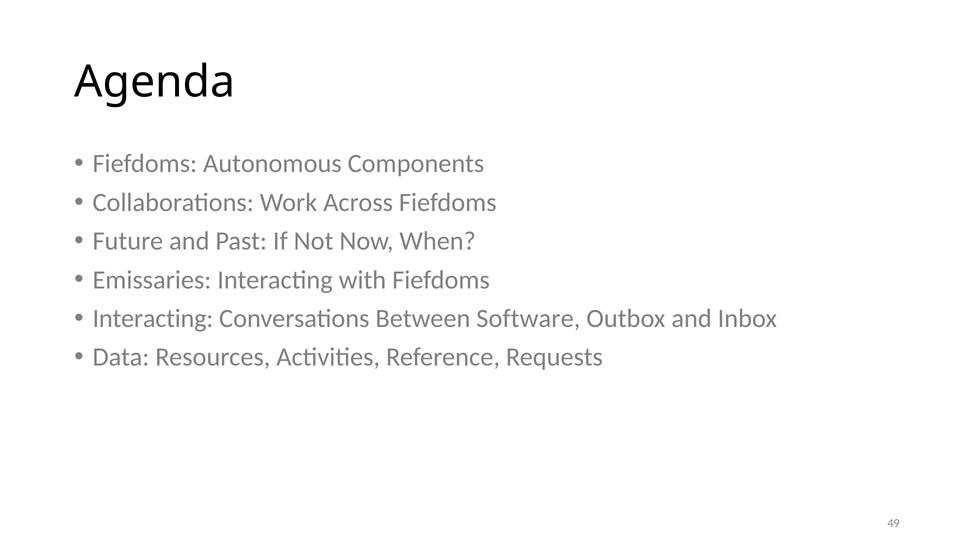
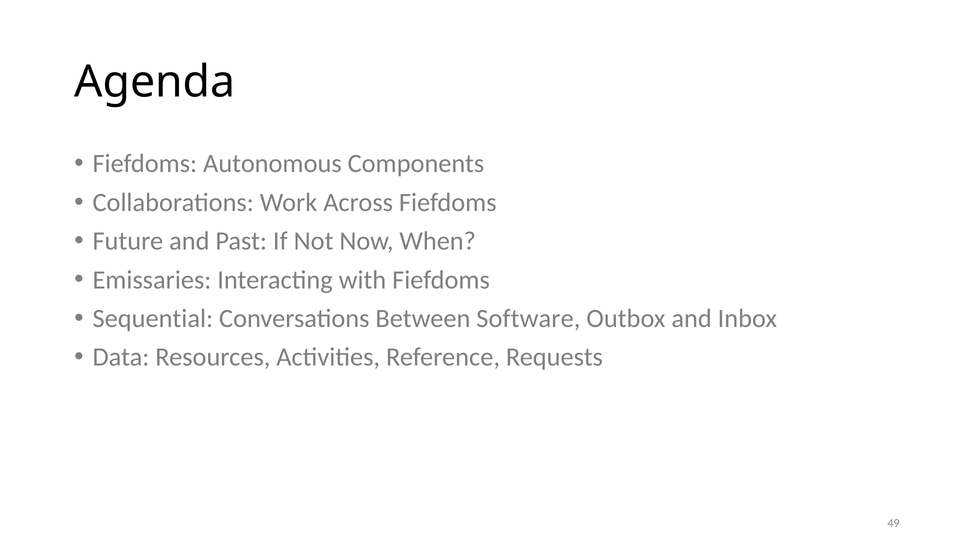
Interacting: Interacting -> Sequential (153, 318)
